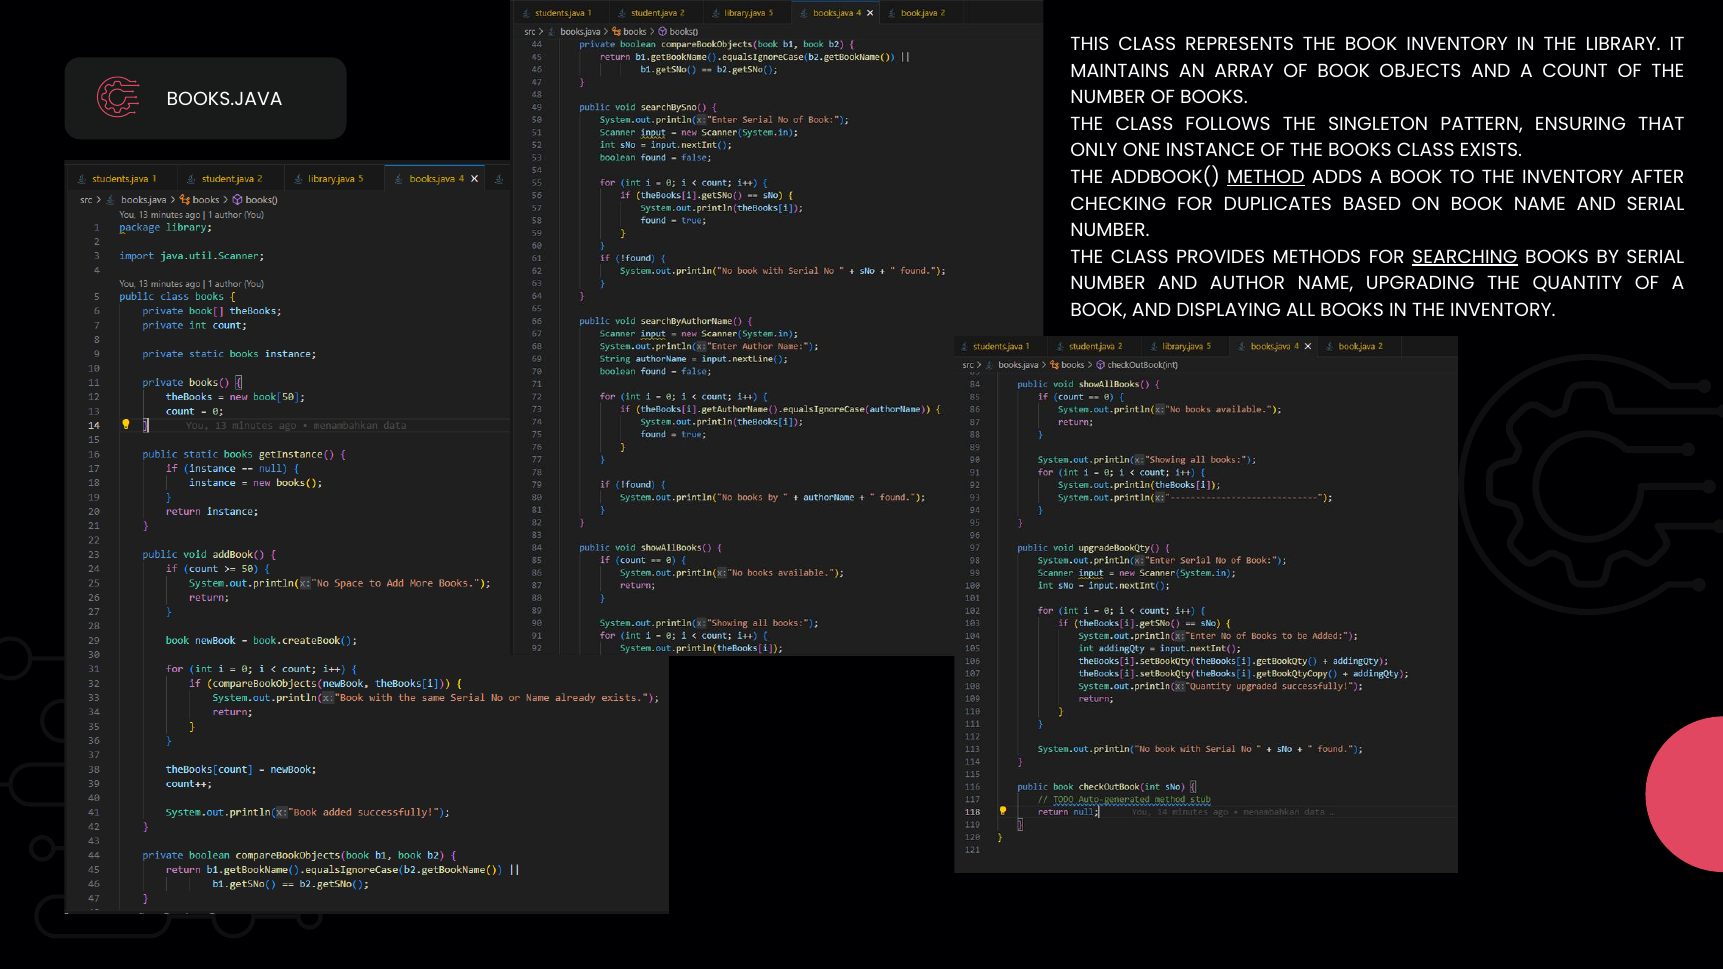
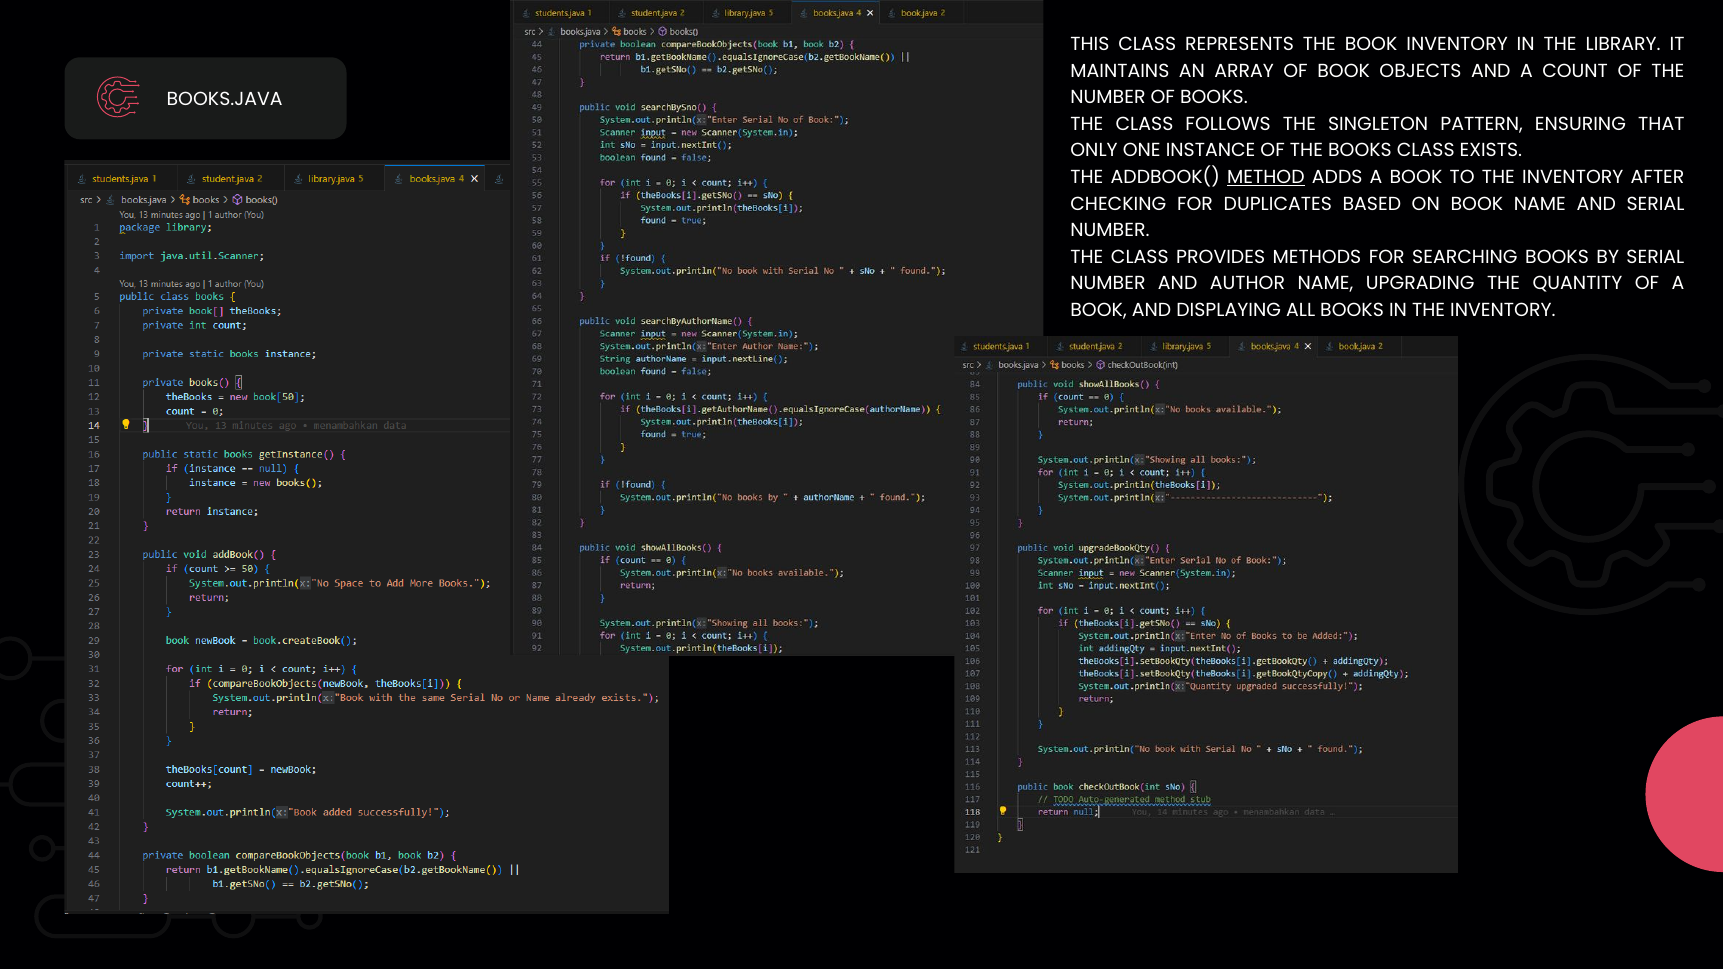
SEARCHING underline: present -> none (1465, 257)
